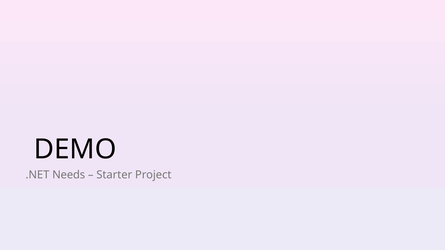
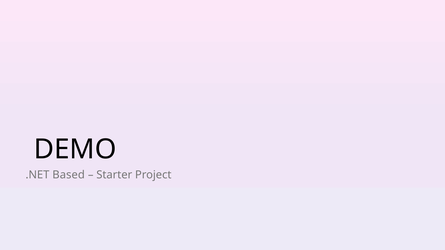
Needs: Needs -> Based (69, 175)
